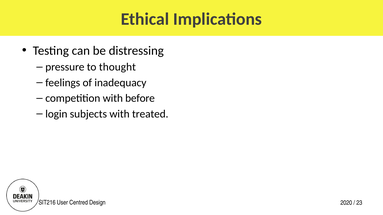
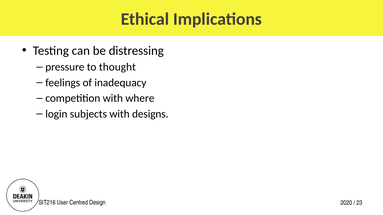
before: before -> where (140, 98)
treated: treated -> designs (150, 114)
